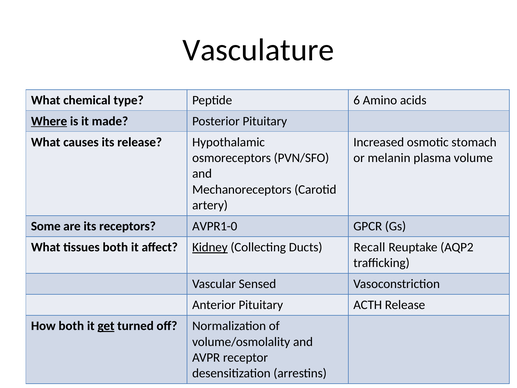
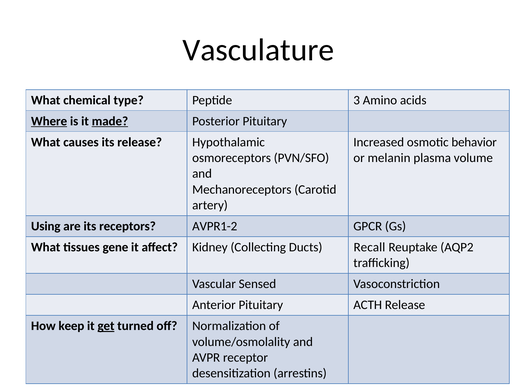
6: 6 -> 3 (357, 100)
made underline: none -> present (110, 121)
stomach: stomach -> behavior (474, 142)
Some: Some -> Using (46, 226)
AVPR1-0: AVPR1-0 -> AVPR1-2 (215, 226)
tissues both: both -> gene (115, 247)
Kidney underline: present -> none (210, 247)
How both: both -> keep (71, 326)
